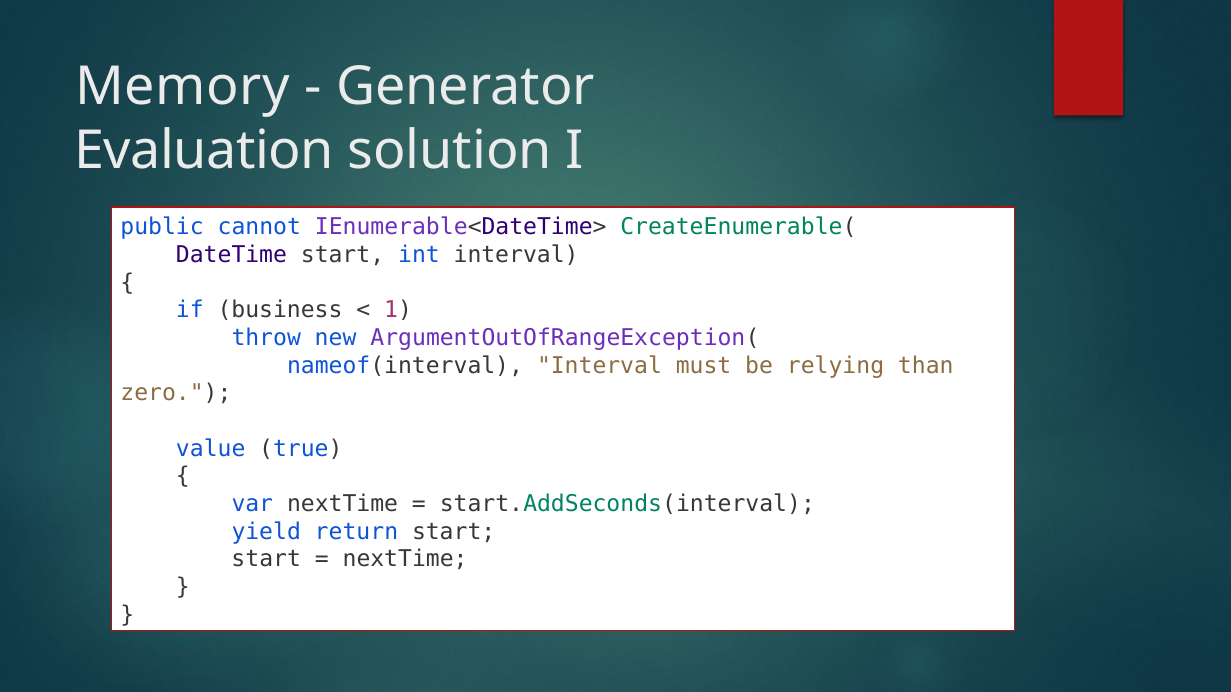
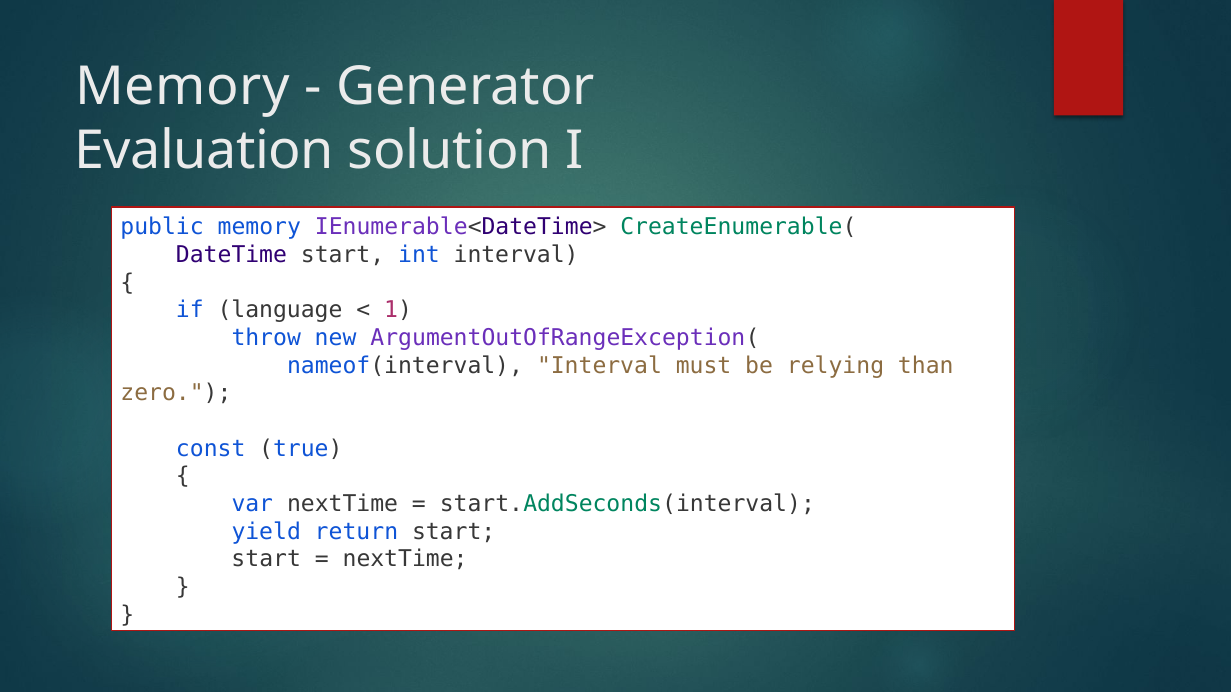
public cannot: cannot -> memory (259, 227)
business: business -> language (280, 310)
value: value -> const (211, 449)
